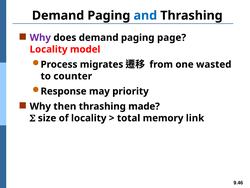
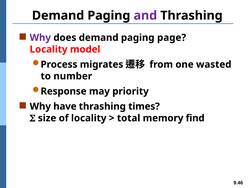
and colour: blue -> purple (145, 15)
counter: counter -> number (73, 76)
then: then -> have (65, 106)
made: made -> times (144, 106)
link: link -> find (195, 118)
